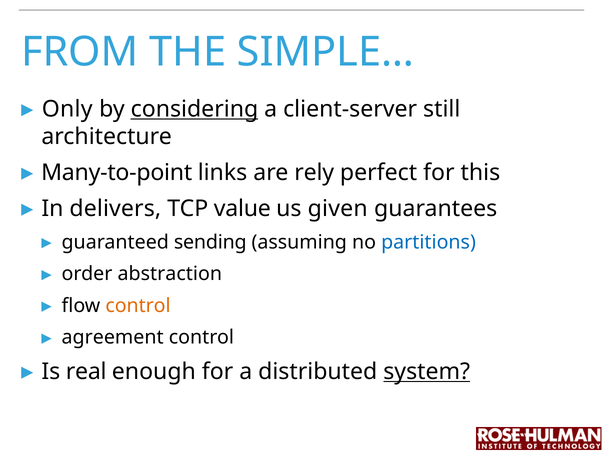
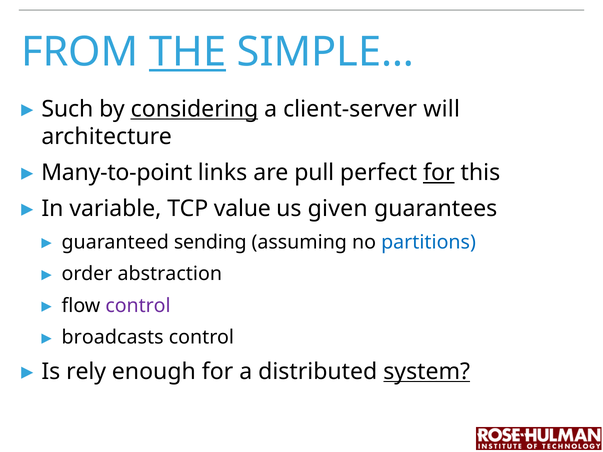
THE underline: none -> present (188, 52)
Only: Only -> Such (67, 109)
still: still -> will (442, 109)
rely: rely -> pull (314, 173)
for underline: none -> present (439, 173)
delivers: delivers -> variable (115, 209)
control colour: orange -> purple (138, 306)
agreement: agreement -> broadcasts (113, 338)
real: real -> rely (86, 372)
